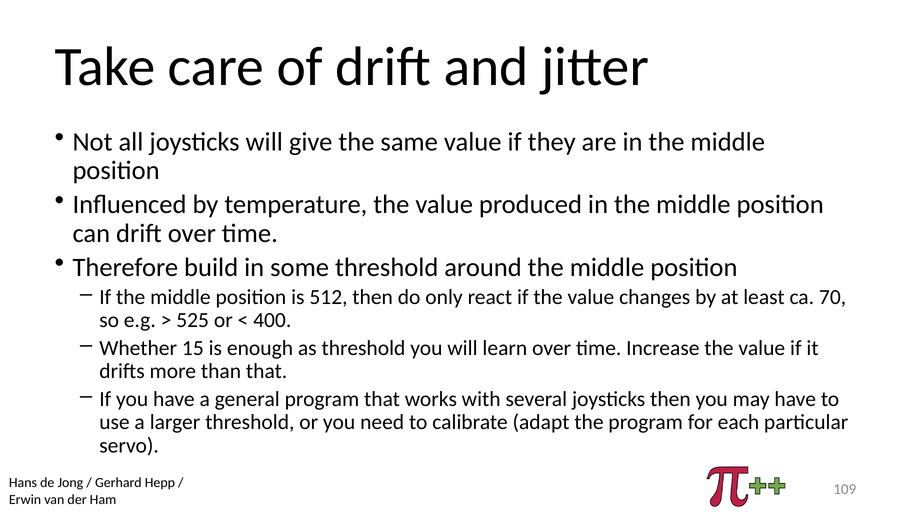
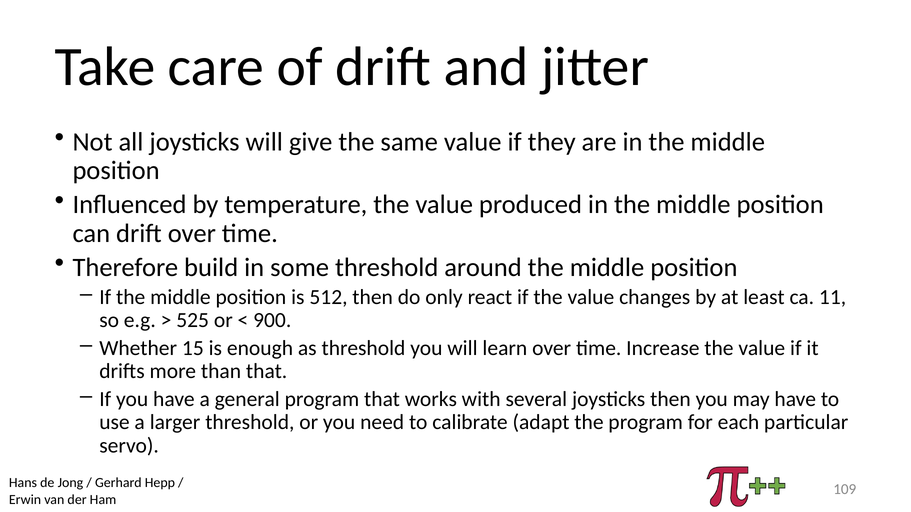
70: 70 -> 11 (833, 297)
400: 400 -> 900 (272, 321)
